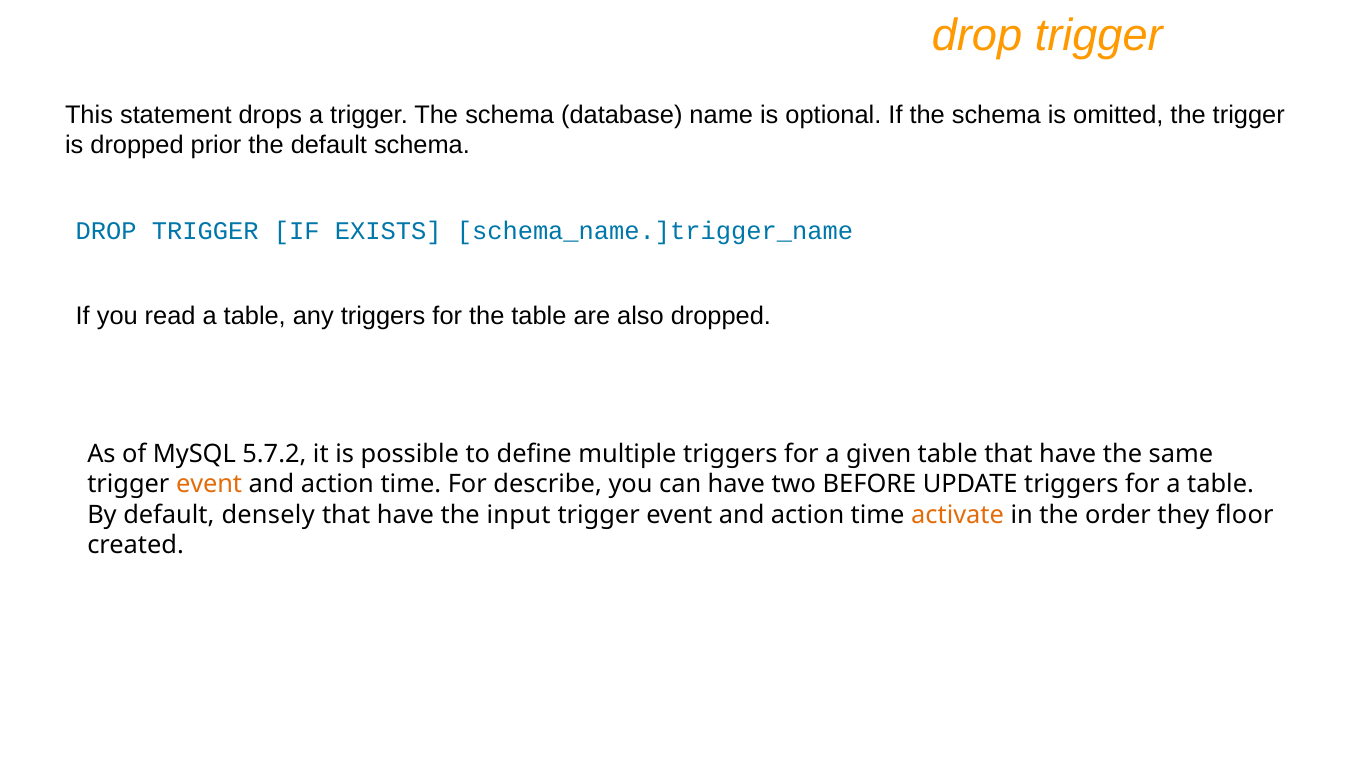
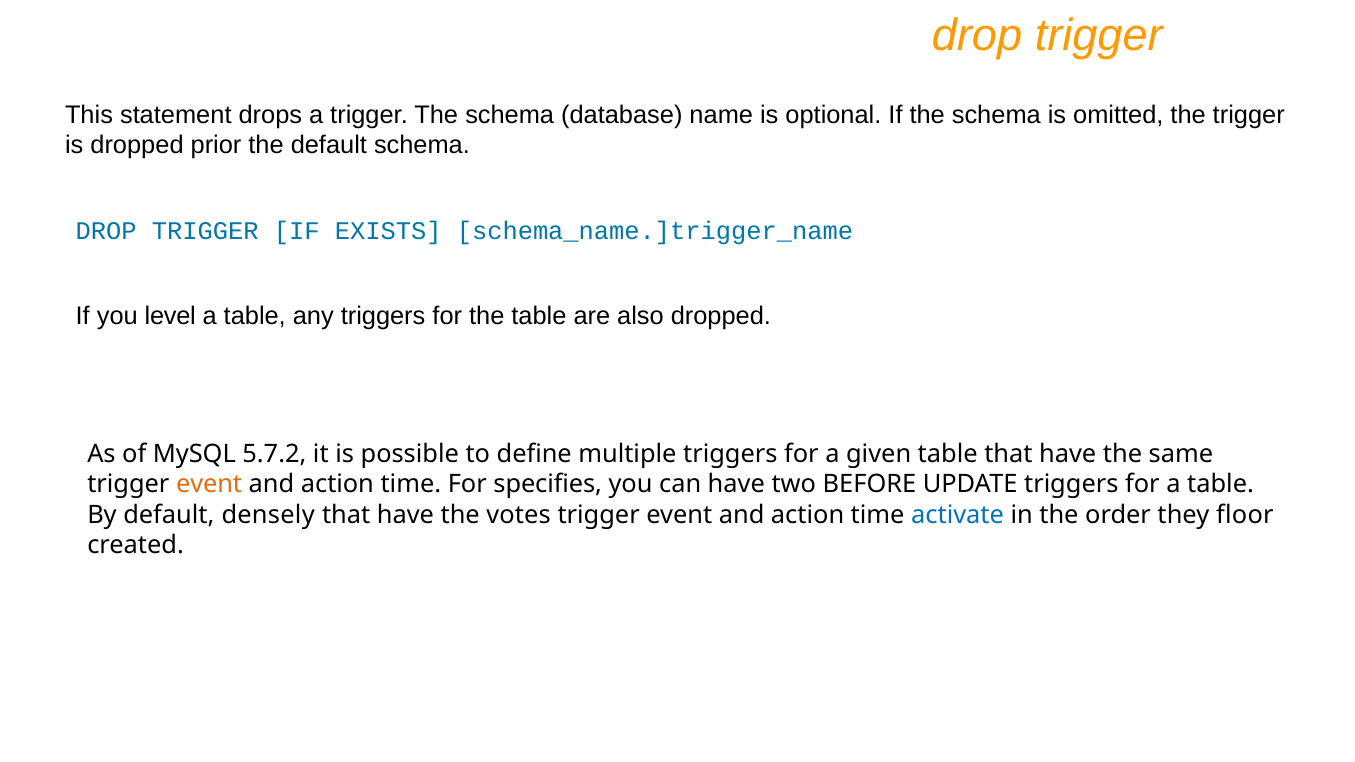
read: read -> level (170, 316)
describe: describe -> specifies (548, 484)
input: input -> votes (519, 515)
activate colour: orange -> blue (958, 515)
